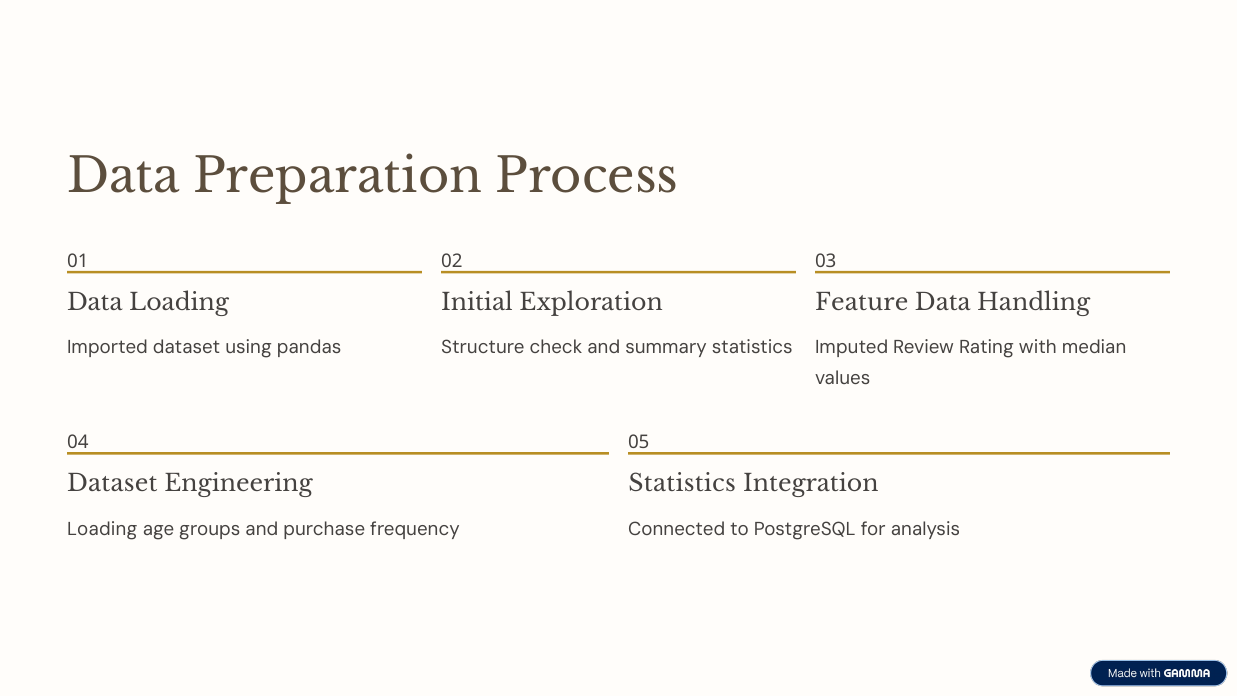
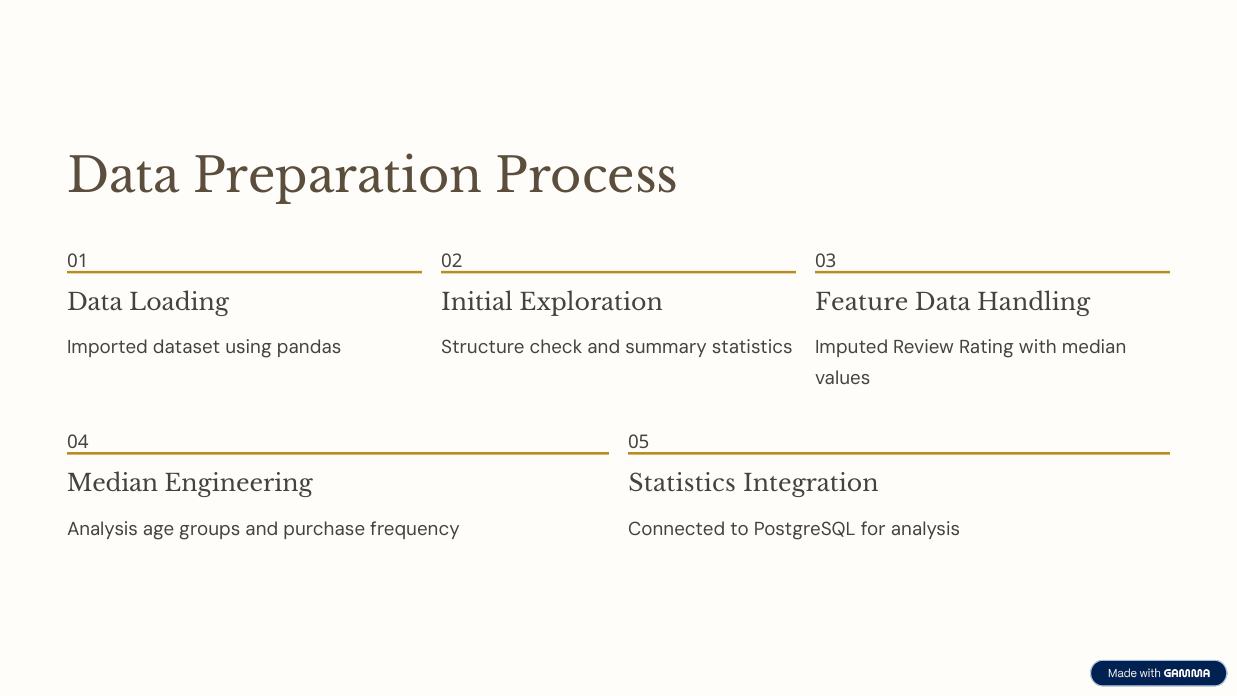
Dataset: Dataset -> Median (113, 484)
Loading: Loading -> Analysis (102, 529)
